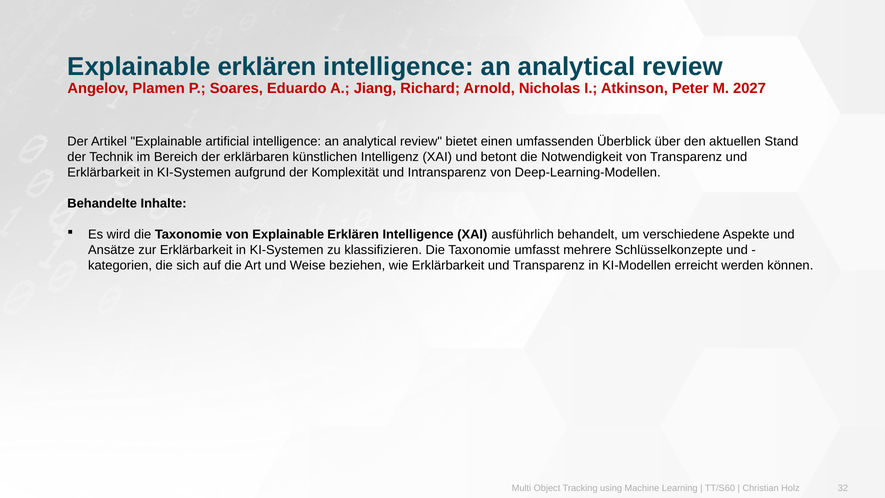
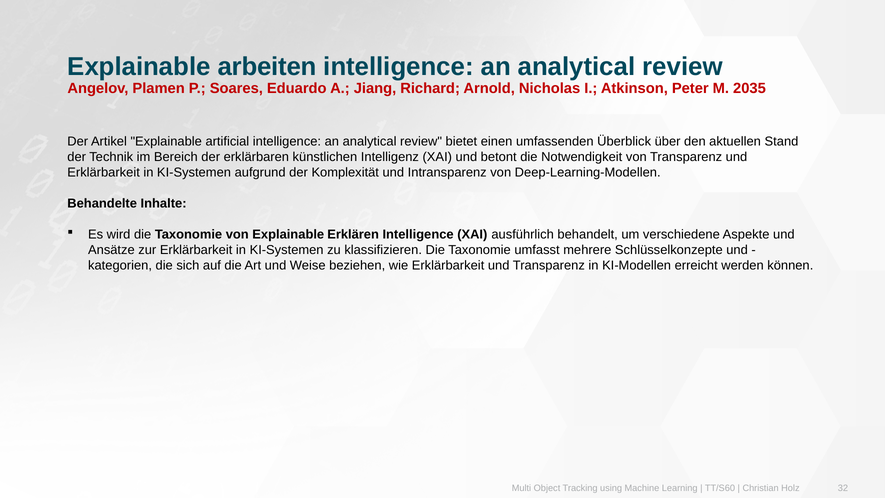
erklären: erklären -> arbeiten (267, 66)
2027: 2027 -> 2035 (750, 88)
